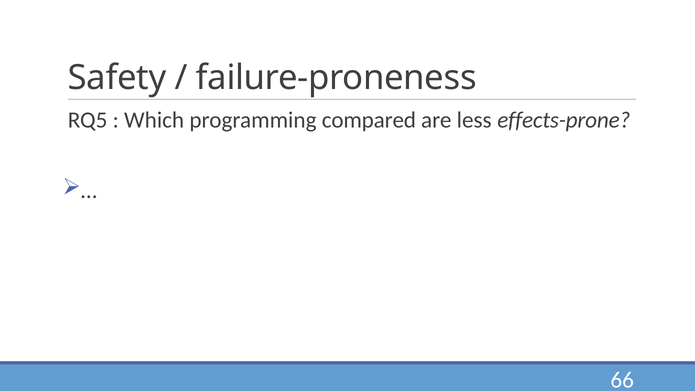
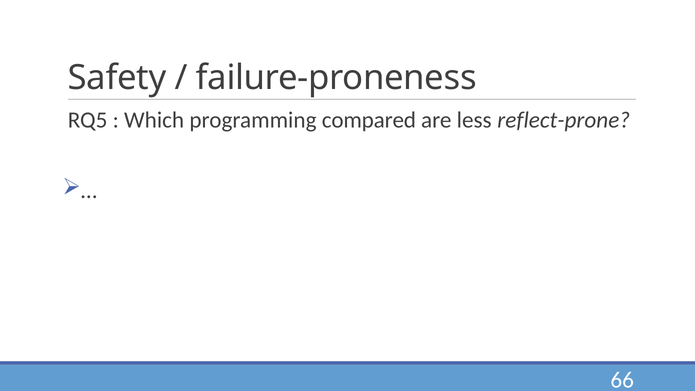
effects-prone: effects-prone -> reflect-prone (564, 120)
